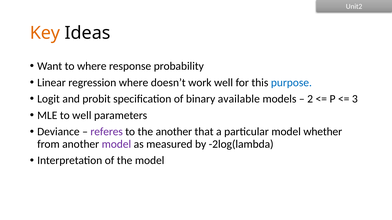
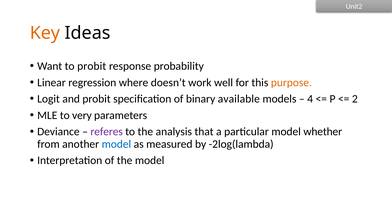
to where: where -> probit (92, 66)
purpose colour: blue -> orange (291, 83)
2: 2 -> 4 (310, 99)
3: 3 -> 2 (355, 99)
to well: well -> very (82, 116)
the another: another -> analysis (174, 132)
model colour: purple -> blue (116, 144)
